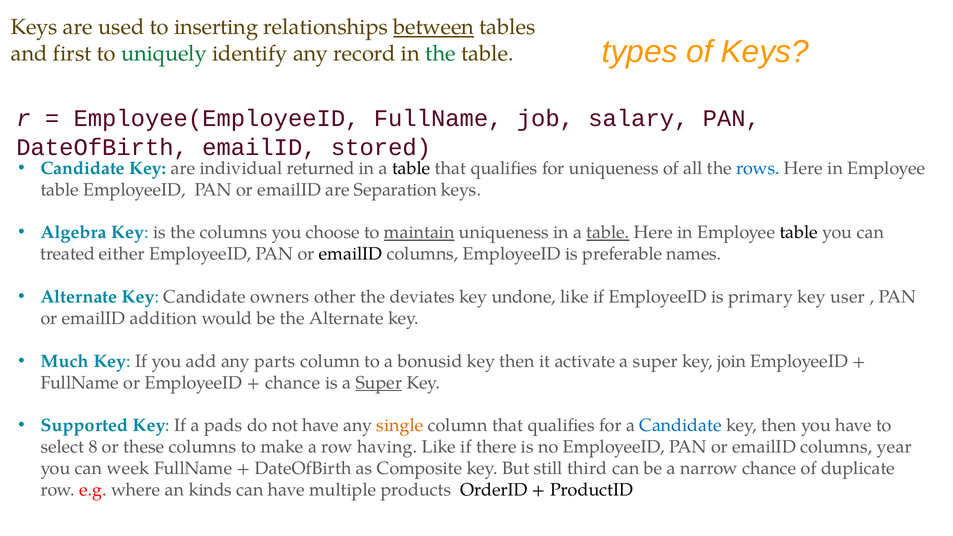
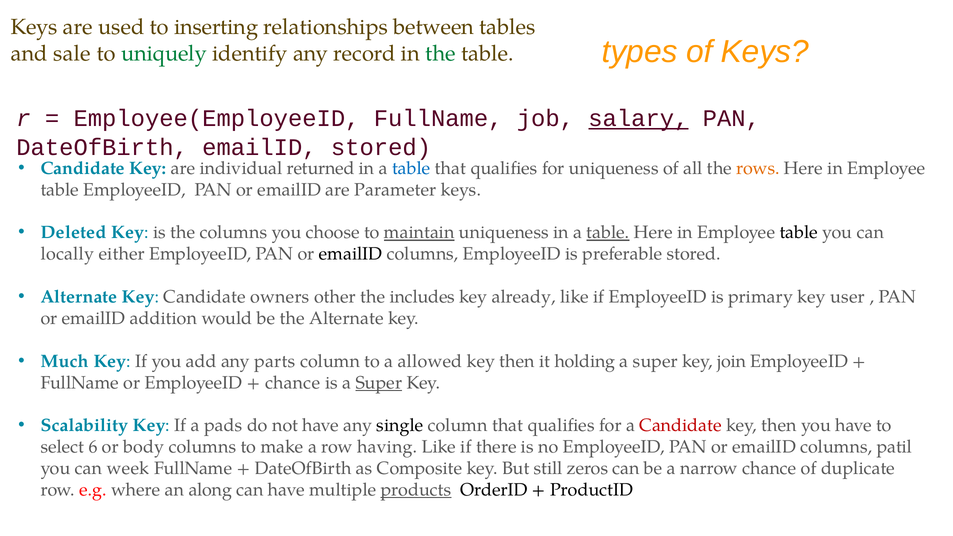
between underline: present -> none (434, 27)
first: first -> sale (72, 53)
salary underline: none -> present (638, 119)
table colour: black -> blue (411, 168)
rows colour: blue -> orange (758, 168)
Separation: Separation -> Parameter (395, 190)
Algebra: Algebra -> Deleted (74, 233)
treated: treated -> locally (67, 254)
preferable names: names -> stored (694, 254)
deviates: deviates -> includes (422, 297)
undone: undone -> already (524, 297)
bonusid: bonusid -> allowed (430, 361)
activate: activate -> holding (585, 361)
Supported: Supported -> Scalability (84, 426)
single colour: orange -> black (400, 426)
Candidate colour: blue -> red (681, 426)
8: 8 -> 6 (93, 447)
these: these -> body (144, 447)
year: year -> patil (894, 447)
third: third -> zeros (588, 468)
kinds: kinds -> along (210, 490)
products underline: none -> present (416, 490)
